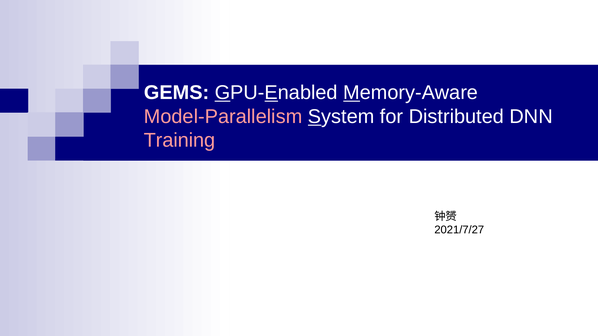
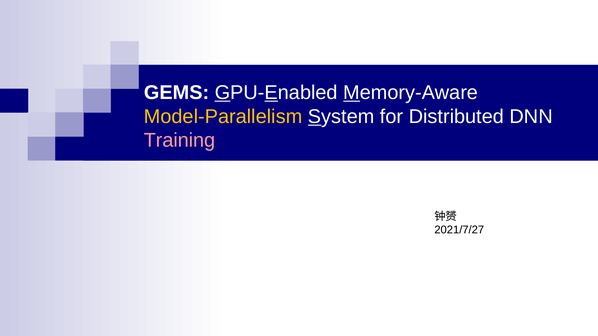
Model-Parallelism colour: pink -> yellow (223, 117)
